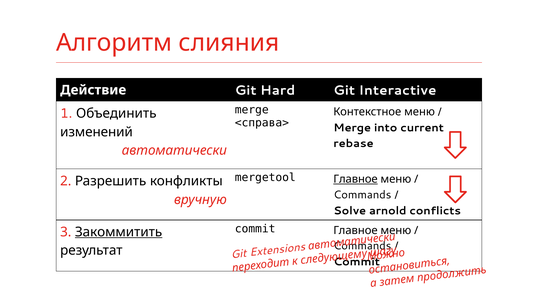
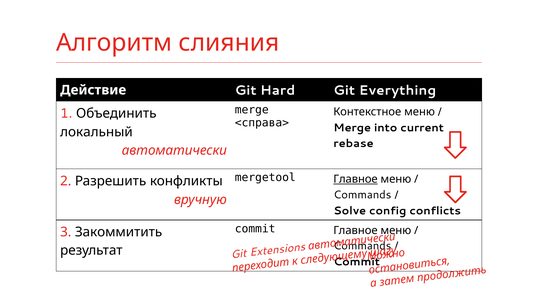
Interactive: Interactive -> Everything (398, 91)
изменений: изменений -> локальный (96, 132)
arnold: arnold -> config (388, 211)
Закоммитить underline: present -> none (119, 232)
